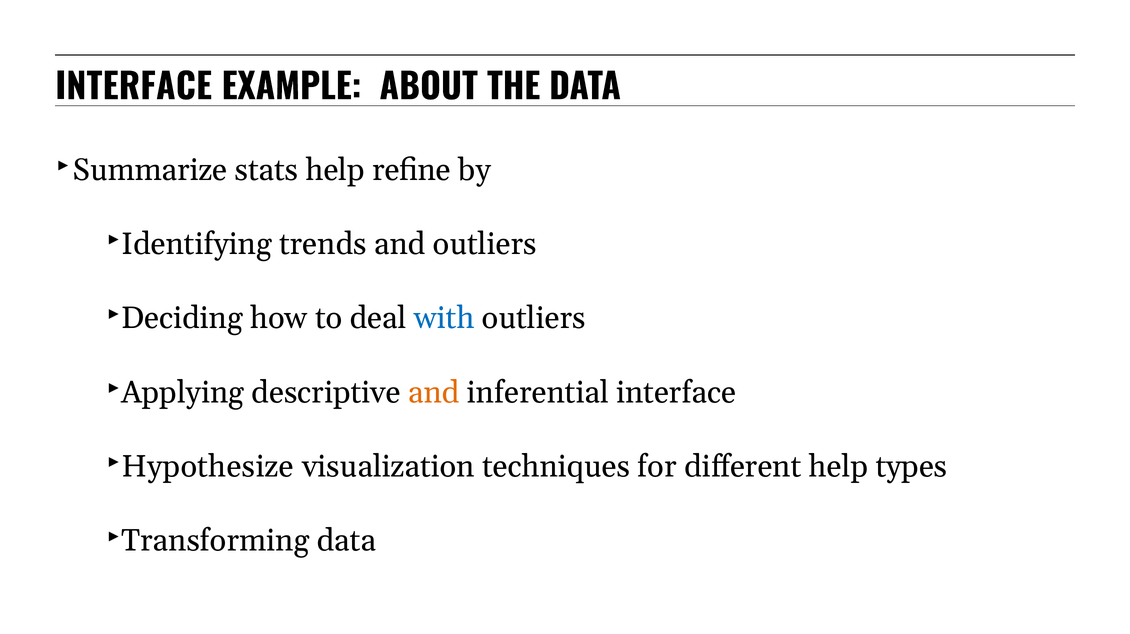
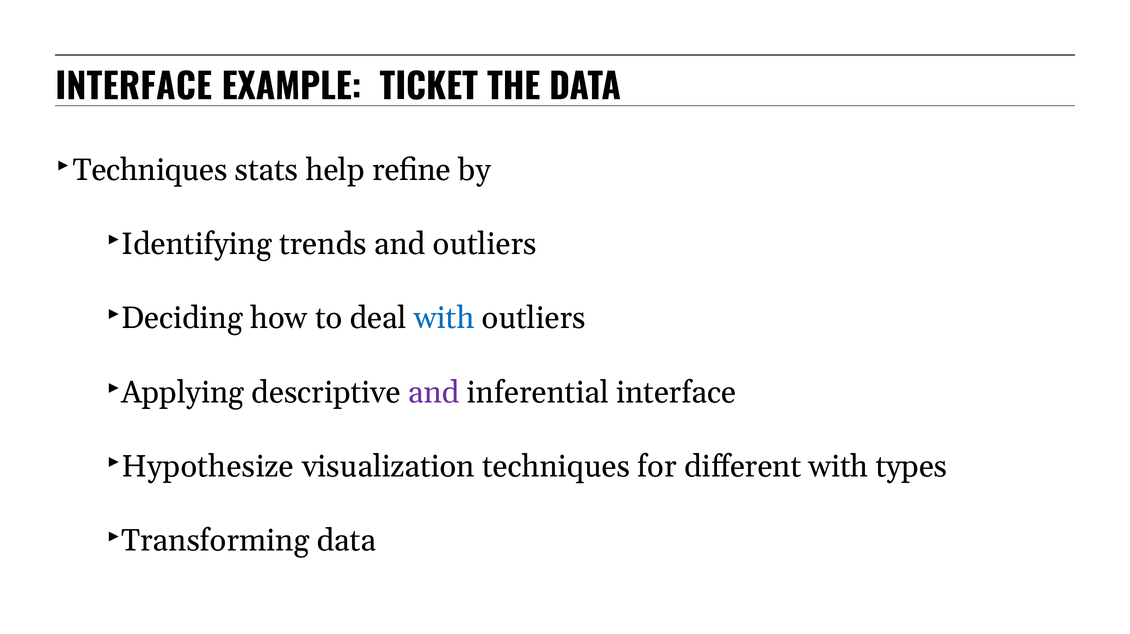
ABOUT: ABOUT -> TICKET (429, 88)
Summarize: Summarize -> Techniques (150, 170)
and colour: orange -> purple (434, 393)
different help: help -> with (839, 467)
